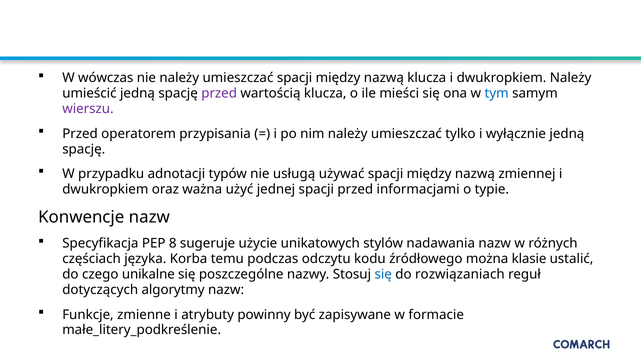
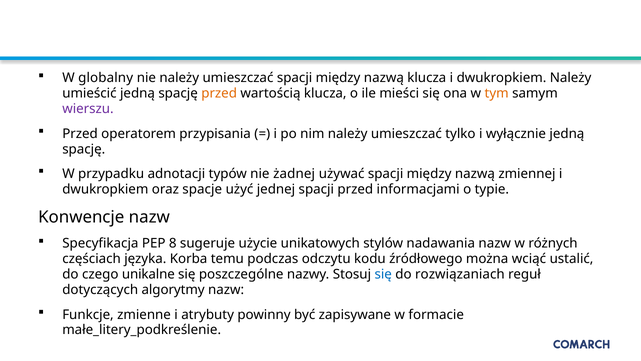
wówczas: wówczas -> globalny (106, 78)
przed colour: purple -> orange (219, 93)
tym colour: blue -> orange (497, 93)
usługą: usługą -> żadnej (294, 174)
ważna: ważna -> spacje (202, 189)
klasie: klasie -> wciąć (529, 259)
